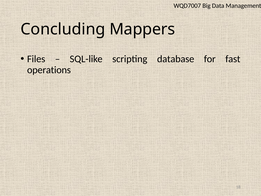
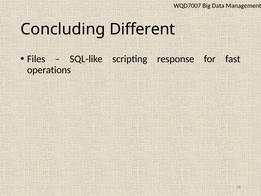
Mappers: Mappers -> Different (142, 29)
database: database -> response (176, 59)
